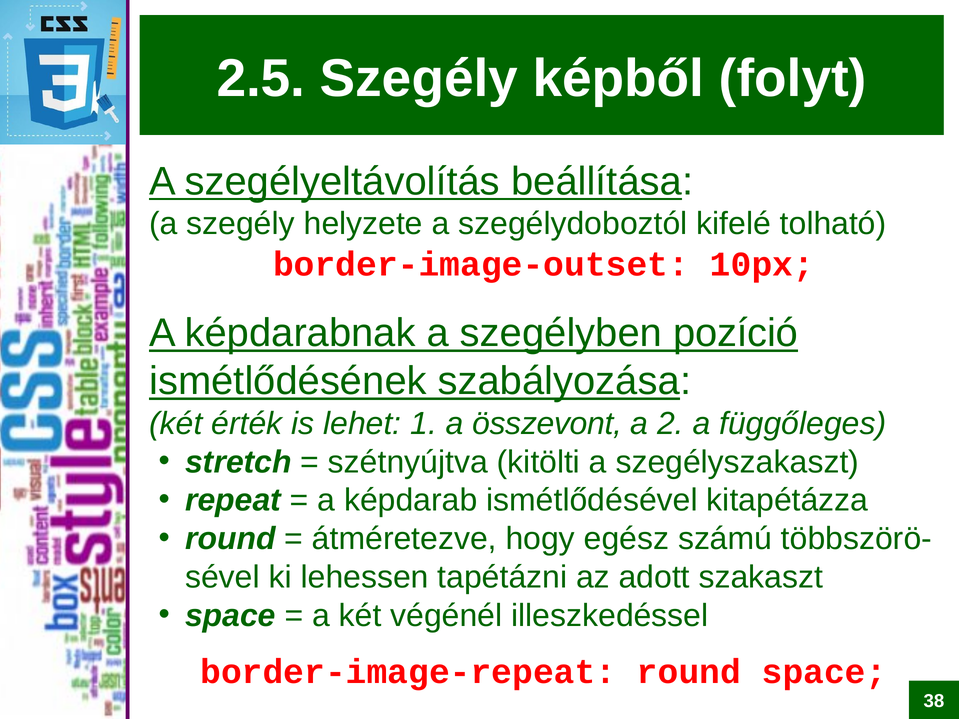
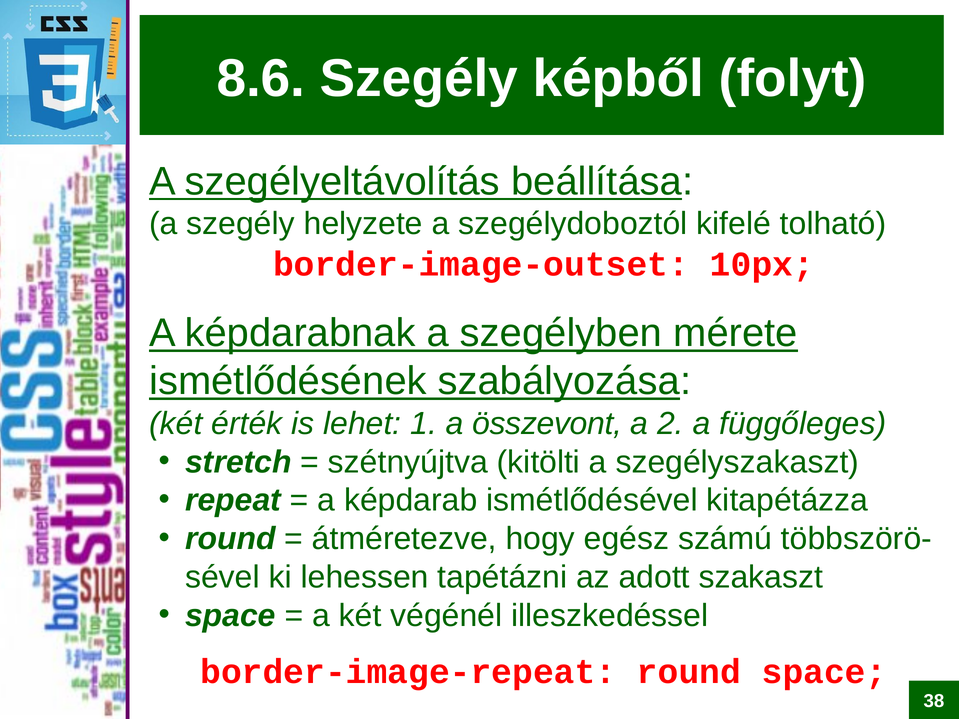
2.5: 2.5 -> 8.6 (261, 79)
pozíció: pozíció -> mérete (735, 333)
